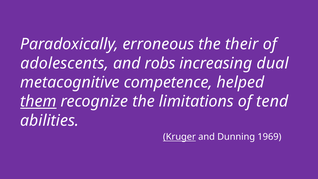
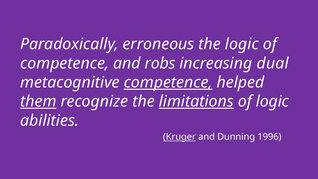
the their: their -> logic (242, 44)
adolescents: adolescents -> competence (65, 63)
competence underline: none -> present (168, 82)
limitations underline: none -> present (196, 101)
of tend: tend -> logic (272, 101)
1969: 1969 -> 1996 (269, 137)
